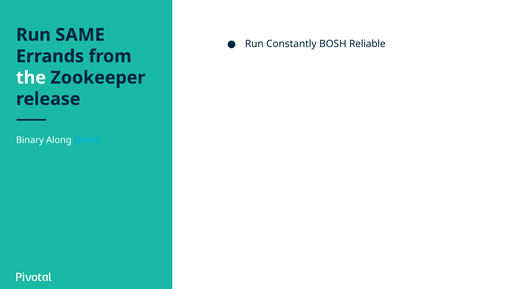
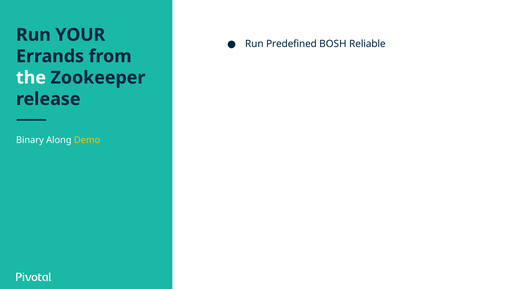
SAME: SAME -> YOUR (80, 35)
Constantly: Constantly -> Predefined (291, 44)
Demo colour: light blue -> yellow (87, 140)
